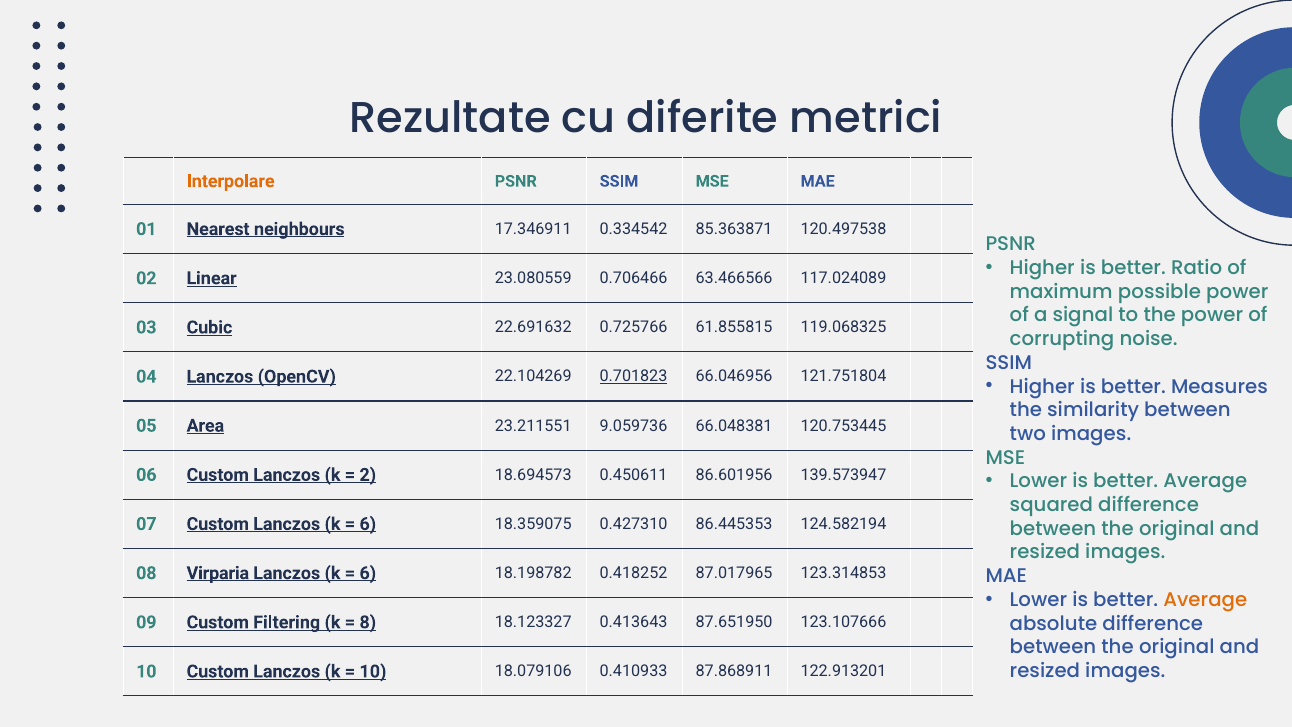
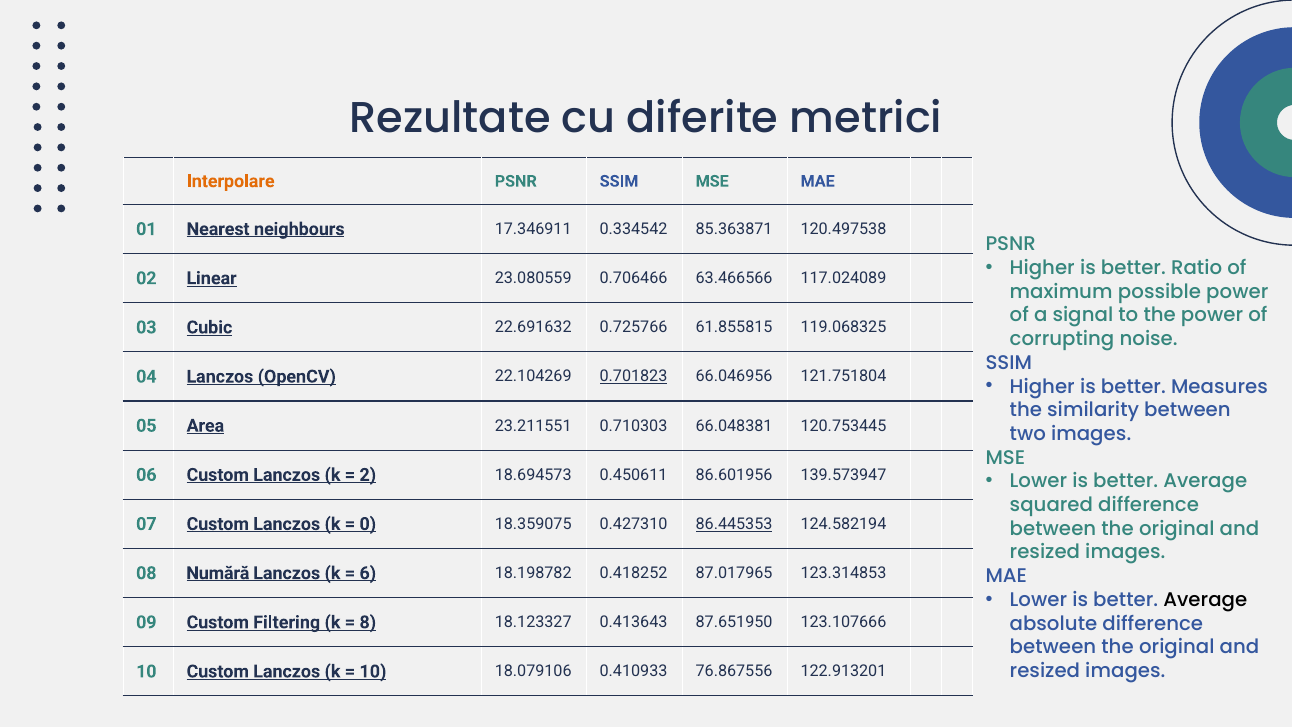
9.059736: 9.059736 -> 0.710303 (634, 426)
6: 6 -> 0 (368, 524)
86.445353 underline: none -> present (734, 524)
Virparia: Virparia -> Numără (218, 573)
Average colour: orange -> black (1205, 600)
87.868911: 87.868911 -> 76.867556 (734, 671)
